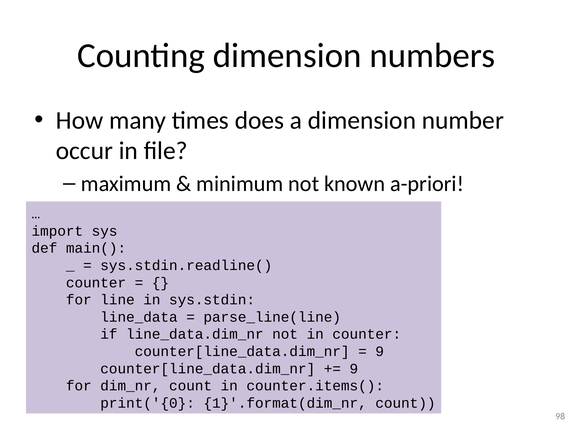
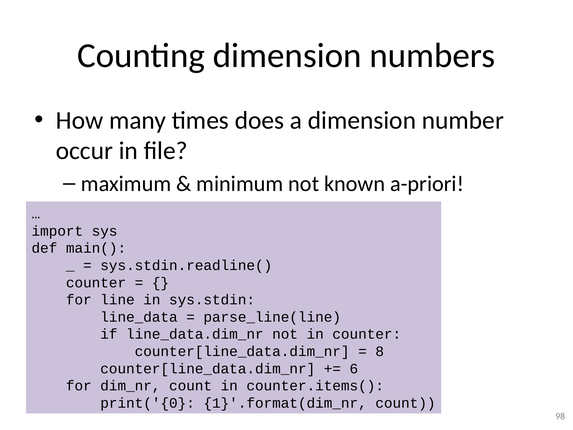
9: 9 -> 8 (380, 351)
9: 9 -> 6 (354, 368)
